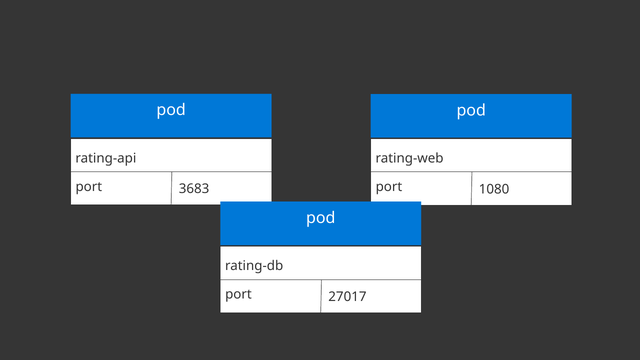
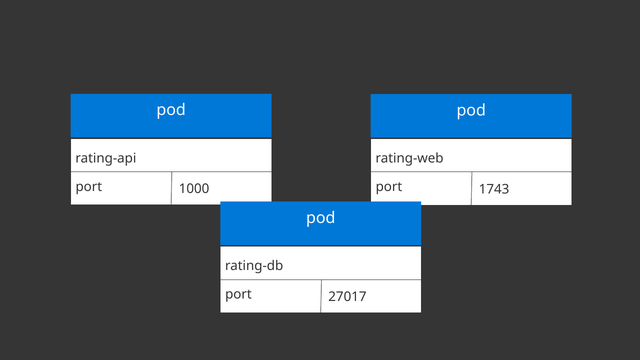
3683: 3683 -> 1000 (194, 189)
1080: 1080 -> 1743 (494, 189)
